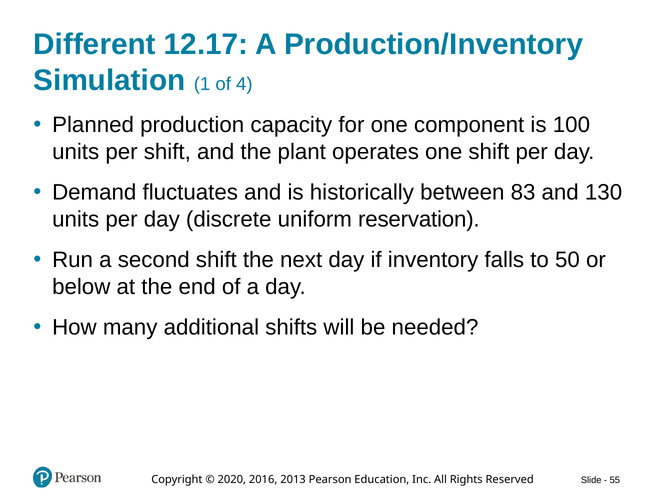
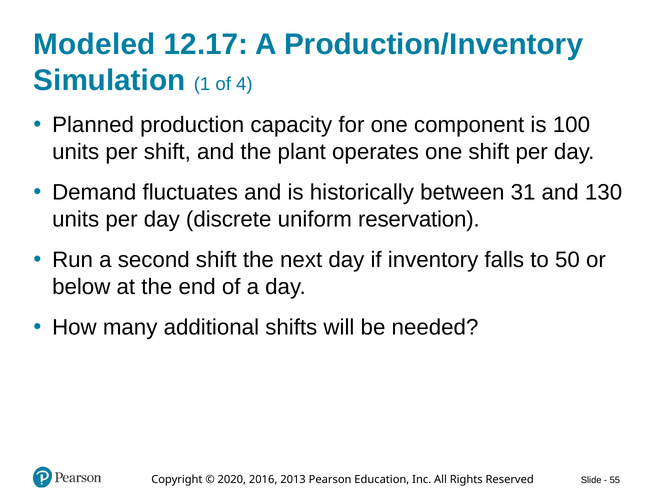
Different: Different -> Modeled (94, 45)
83: 83 -> 31 (523, 192)
